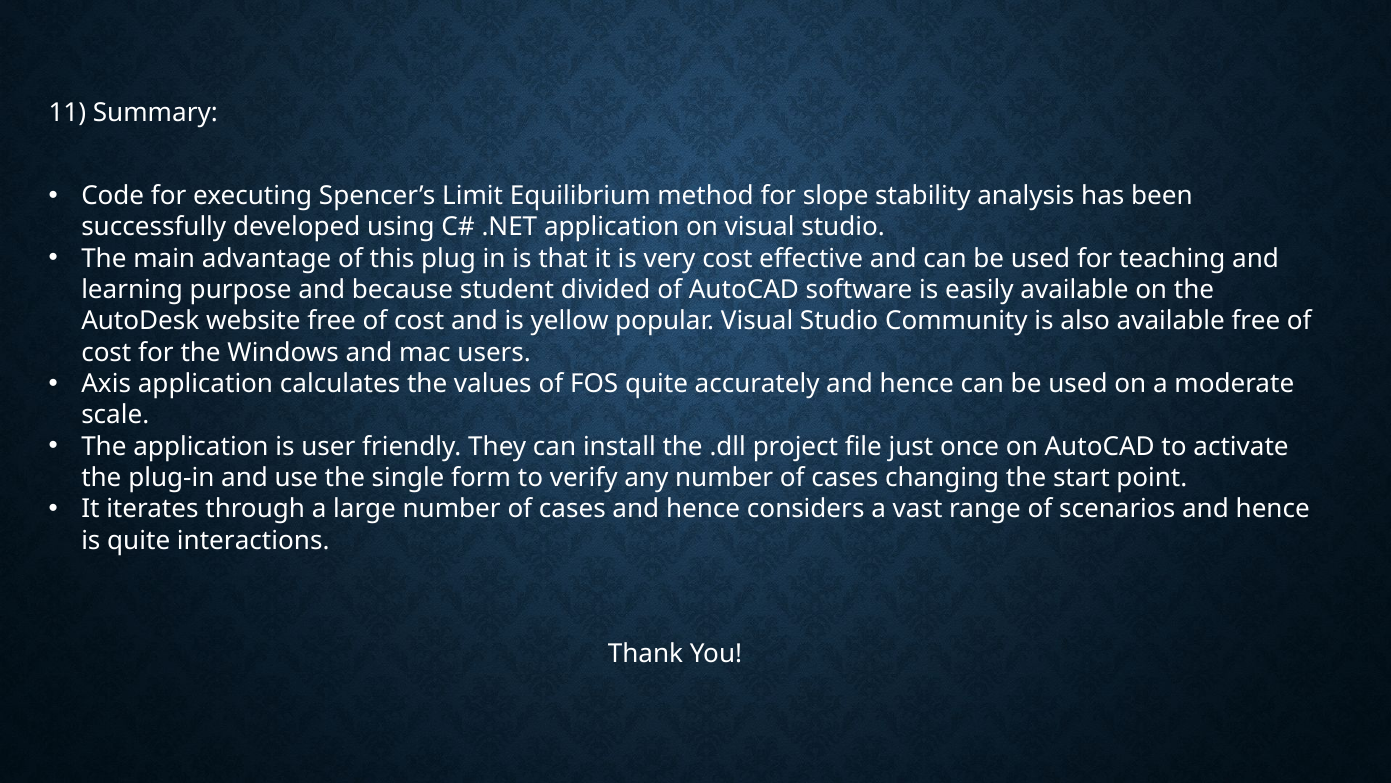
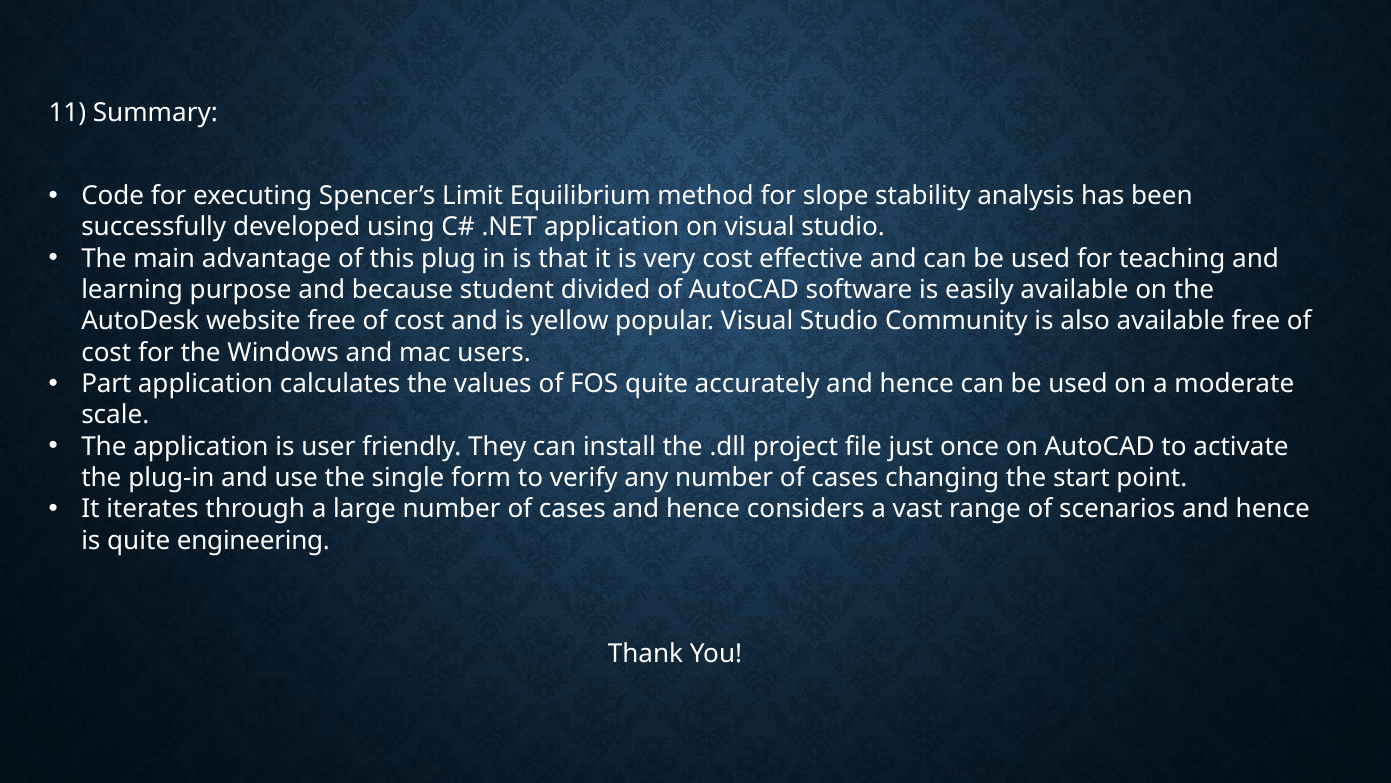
Axis: Axis -> Part (106, 384)
interactions: interactions -> engineering (253, 540)
